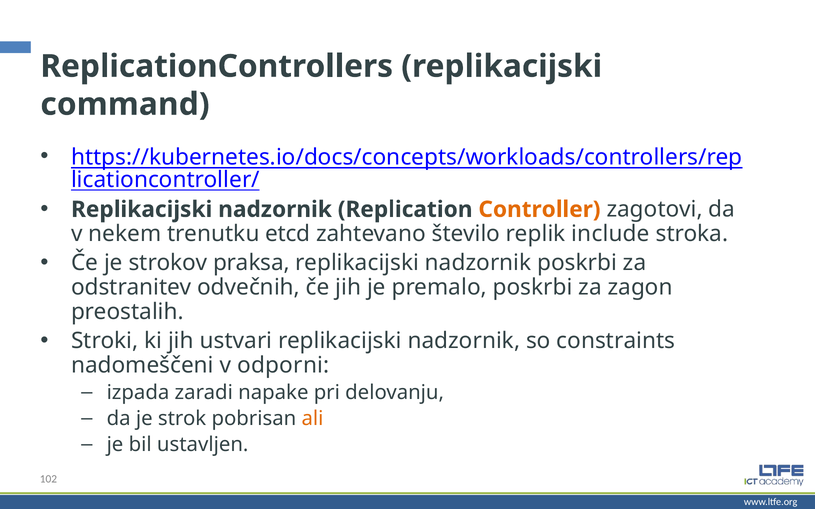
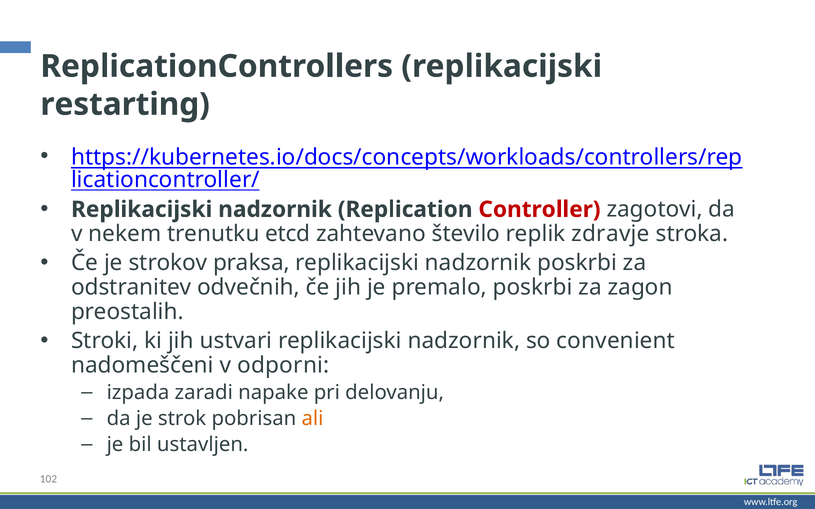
command: command -> restarting (125, 104)
Controller colour: orange -> red (539, 210)
include: include -> zdravje (611, 234)
constraints: constraints -> convenient (616, 341)
